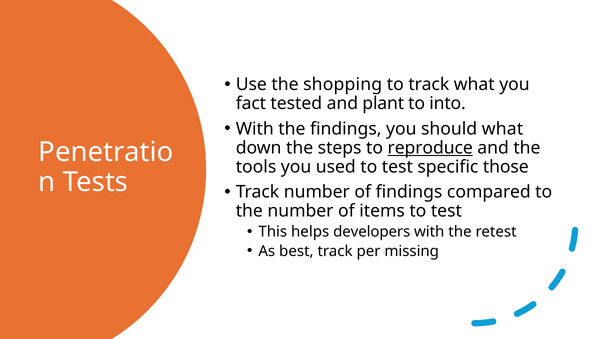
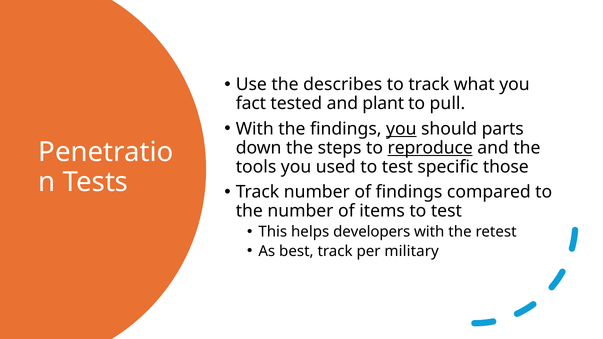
shopping: shopping -> describes (343, 85)
into: into -> pull (447, 104)
you underline: none -> present (401, 129)
should what: what -> parts (503, 129)
missing: missing -> military (412, 251)
